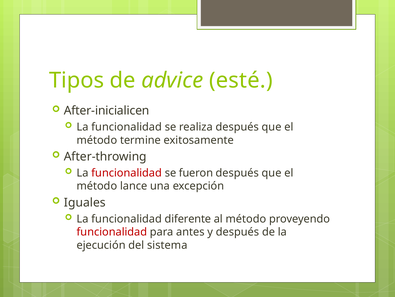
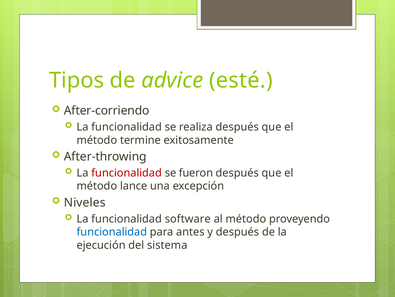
After-inicialicen: After-inicialicen -> After-corriendo (107, 110)
Iguales: Iguales -> Niveles (85, 202)
diferente: diferente -> software (188, 218)
funcionalidad colour: red -> blue (112, 231)
